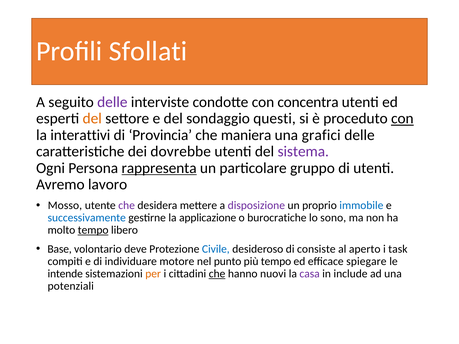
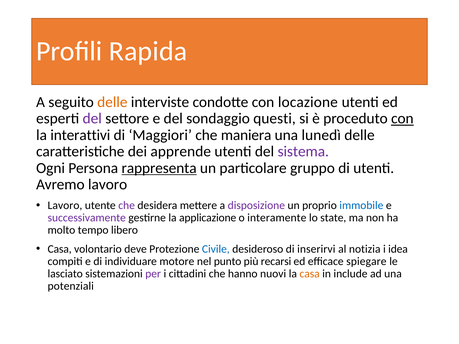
Sfollati: Sfollati -> Rapida (148, 51)
delle colour: purple -> orange (112, 102)
concentra: concentra -> locazione (308, 102)
del colour: orange -> purple (92, 119)
Provincia: Provincia -> Maggiori (160, 135)
grafici: grafici -> lunedì (321, 135)
dovrebbe: dovrebbe -> apprende (181, 152)
Mosso: Mosso -> Lavoro (65, 206)
successivamente colour: blue -> purple (87, 218)
burocratiche: burocratiche -> interamente (277, 218)
sono: sono -> state (333, 218)
tempo underline: present -> none (93, 230)
Base: Base -> Casa (60, 249)
consiste: consiste -> inserirvi (316, 249)
aperto: aperto -> notizia (365, 249)
task: task -> idea (398, 249)
più tempo: tempo -> recarsi (276, 262)
intende: intende -> lasciato (65, 274)
per colour: orange -> purple (153, 274)
che underline: present -> none (217, 274)
casa colour: purple -> orange (310, 274)
